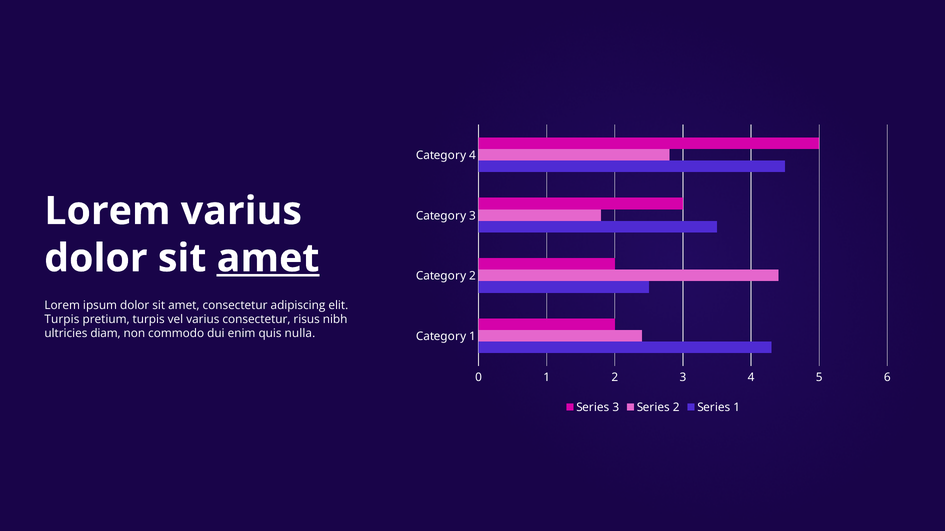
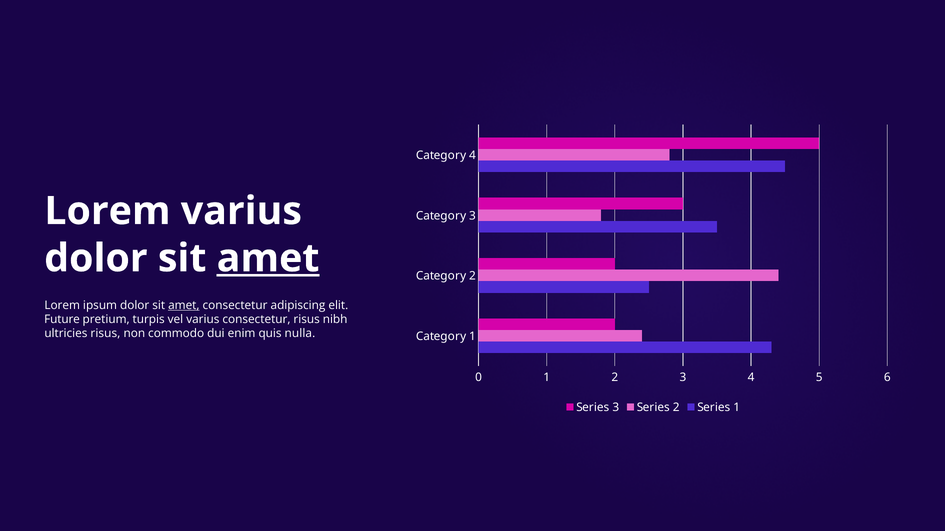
amet underline: none -> present (184, 305)
Turpis: Turpis -> Future (62, 320)
ultricies diam: diam -> risus (105, 334)
